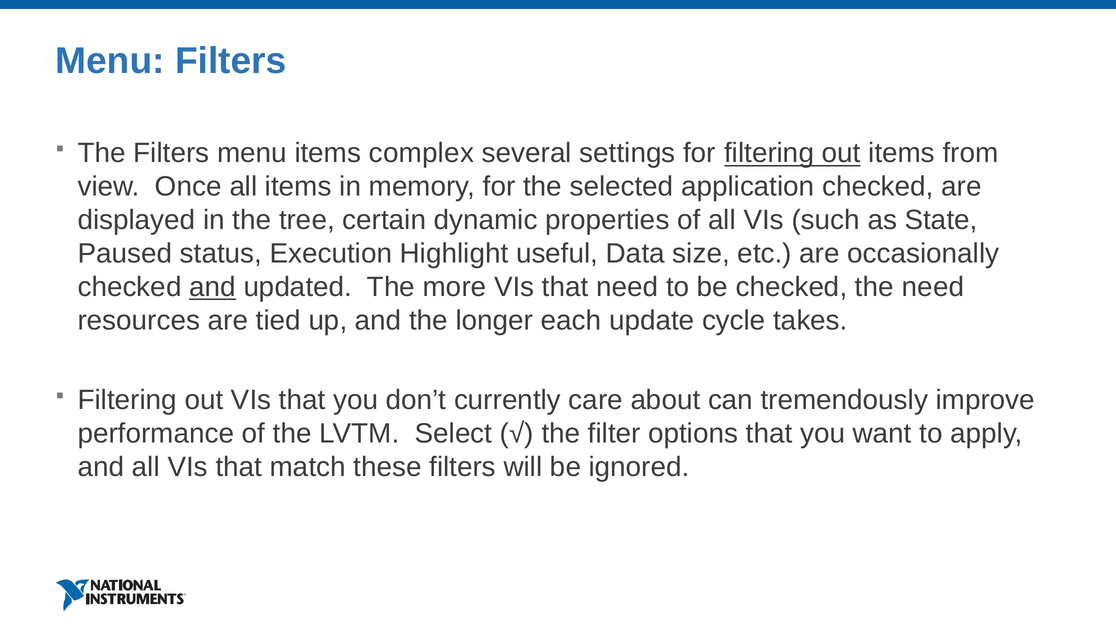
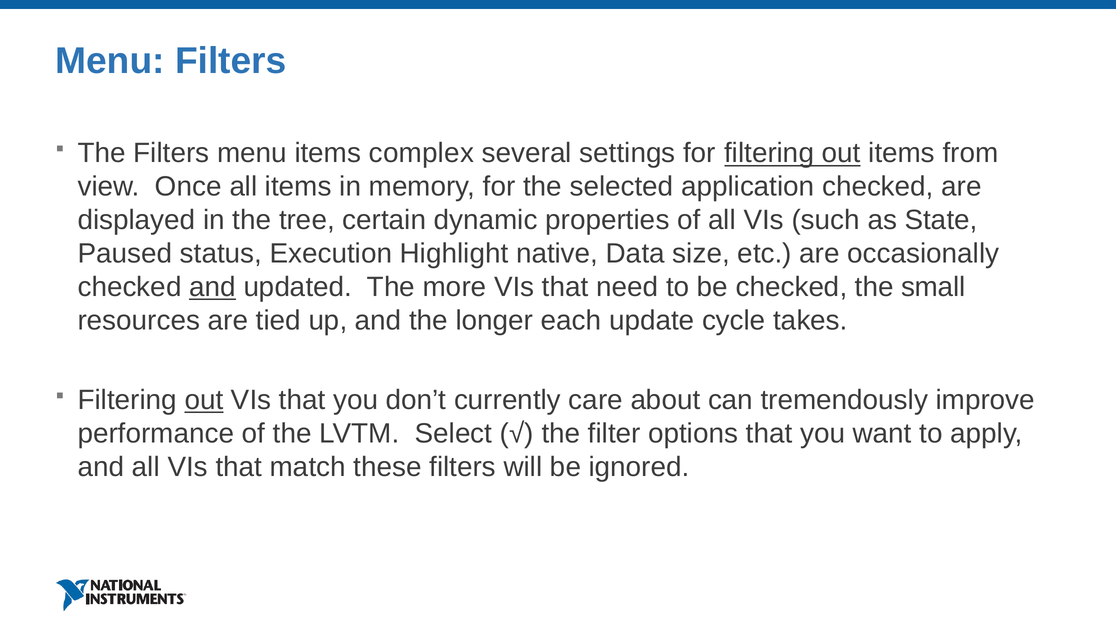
useful: useful -> native (557, 254)
the need: need -> small (933, 287)
out underline: none -> present (204, 400)
